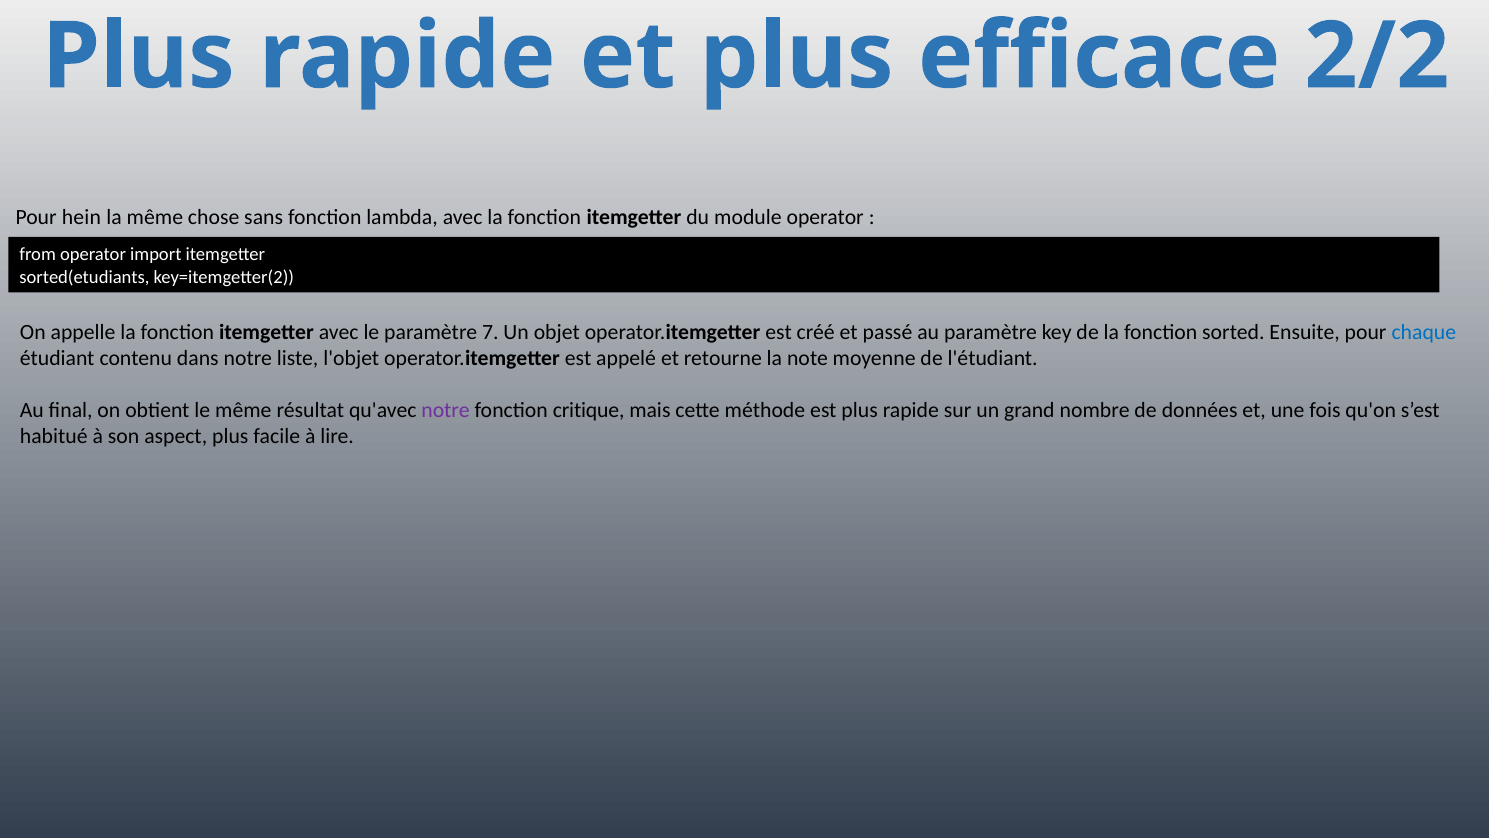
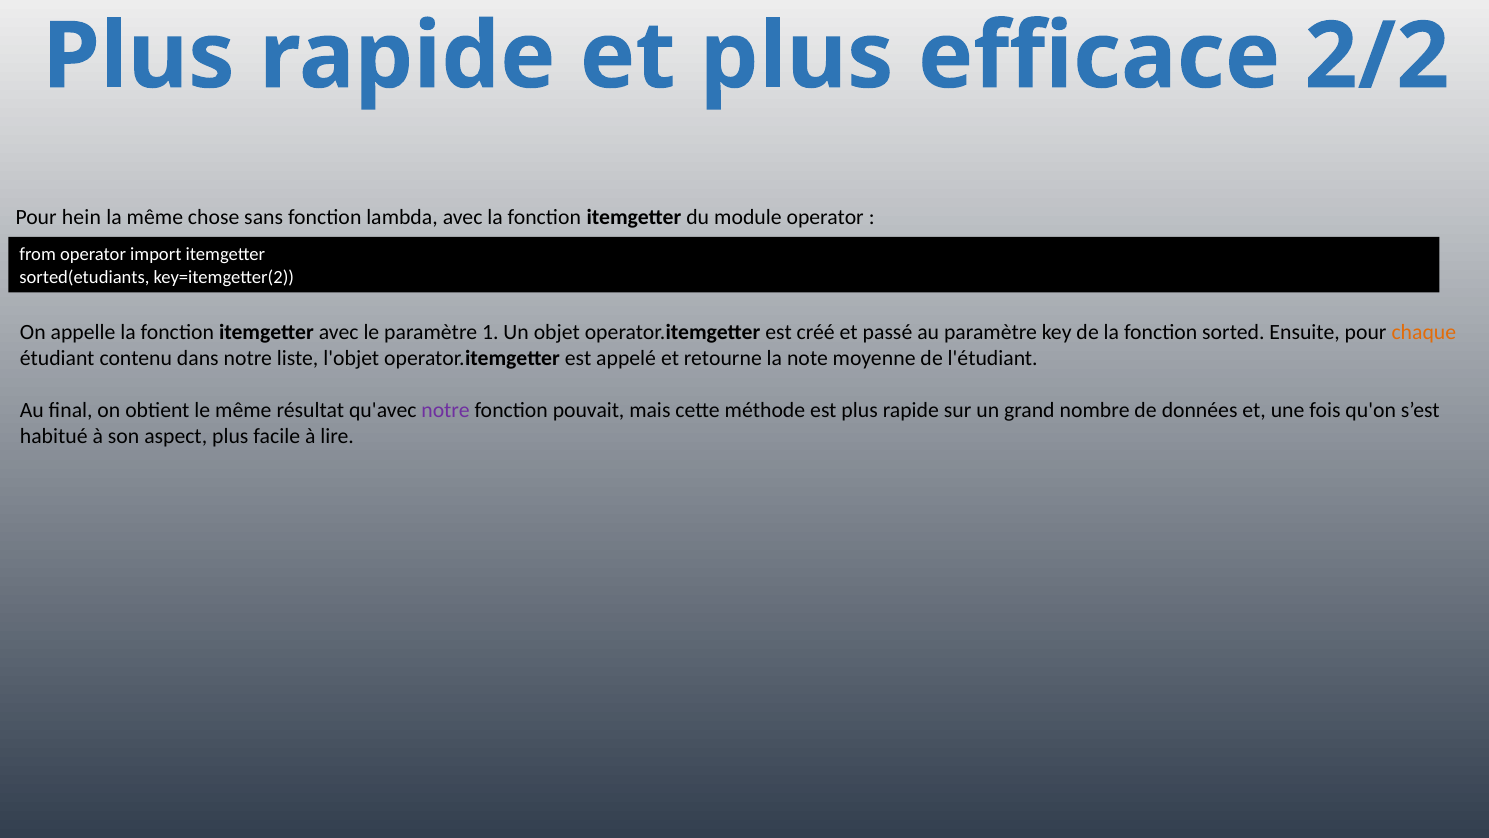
7: 7 -> 1 (490, 332)
chaque colour: blue -> orange (1424, 332)
critique: critique -> pouvait (589, 410)
